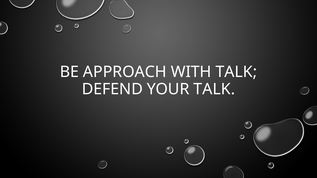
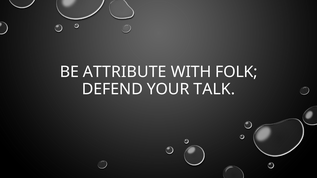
APPROACH: APPROACH -> ATTRIBUTE (125, 72)
WITH TALK: TALK -> FOLK (236, 72)
